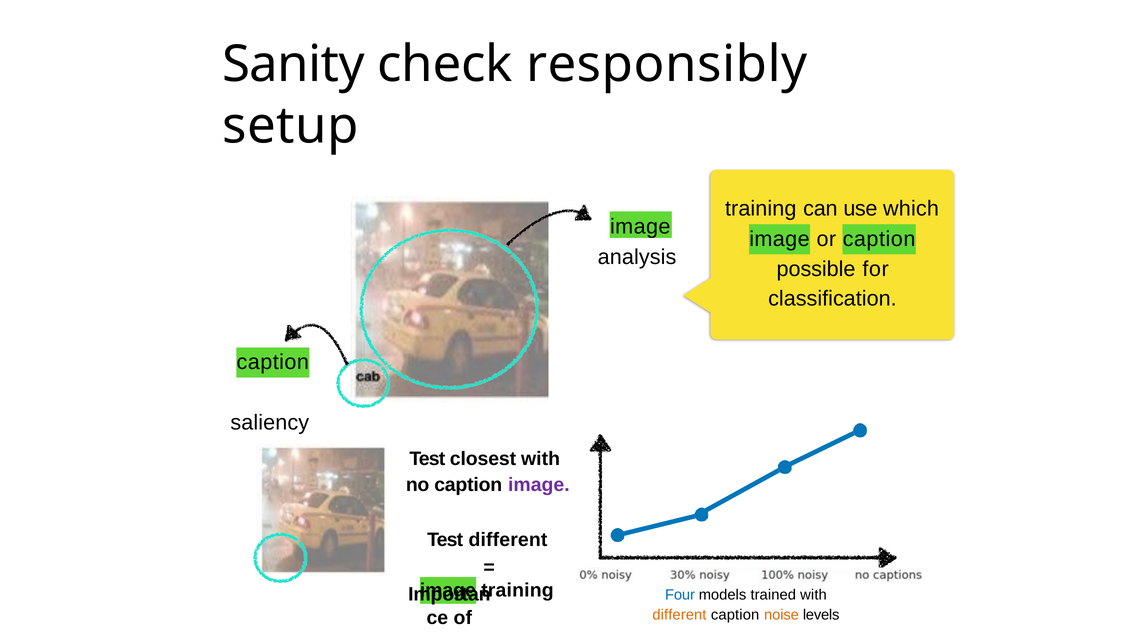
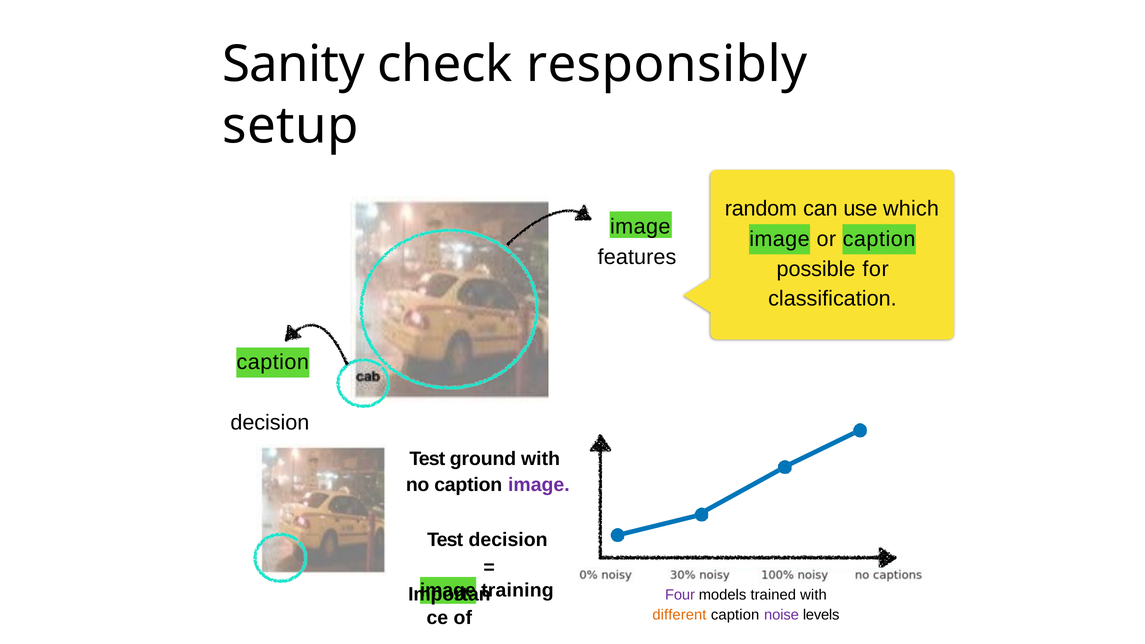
training: training -> random (761, 209)
analysis: analysis -> features (637, 257)
saliency: saliency -> decision (270, 423)
closest: closest -> ground (483, 459)
Test different: different -> decision (508, 540)
Four colour: blue -> purple (680, 595)
noise colour: orange -> purple (782, 615)
